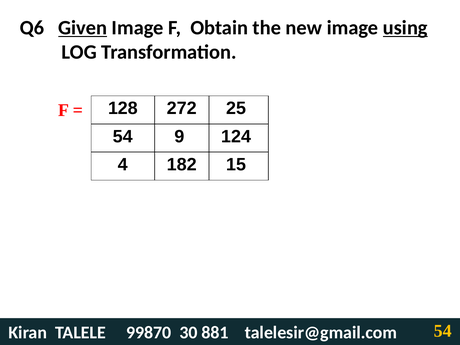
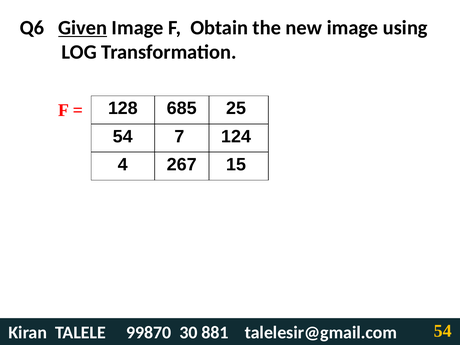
using underline: present -> none (405, 28)
272: 272 -> 685 (182, 108)
9: 9 -> 7 (179, 137)
182: 182 -> 267 (182, 165)
